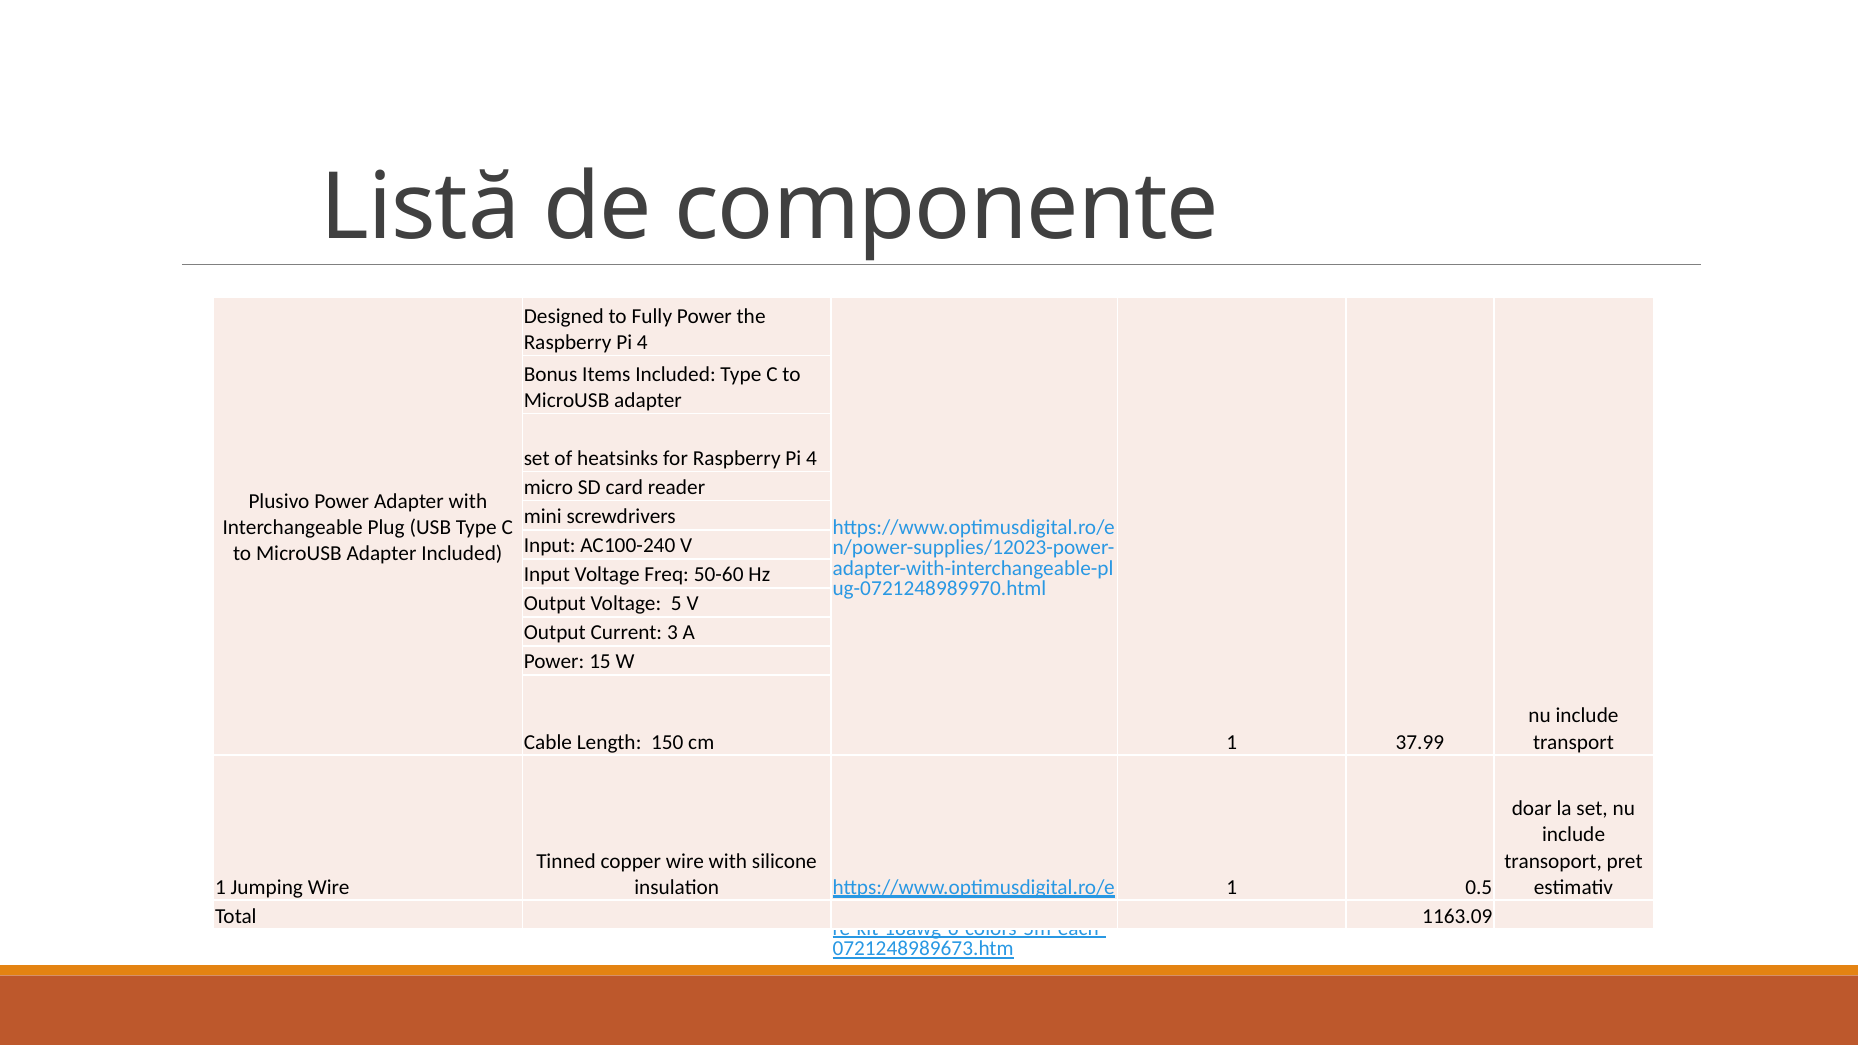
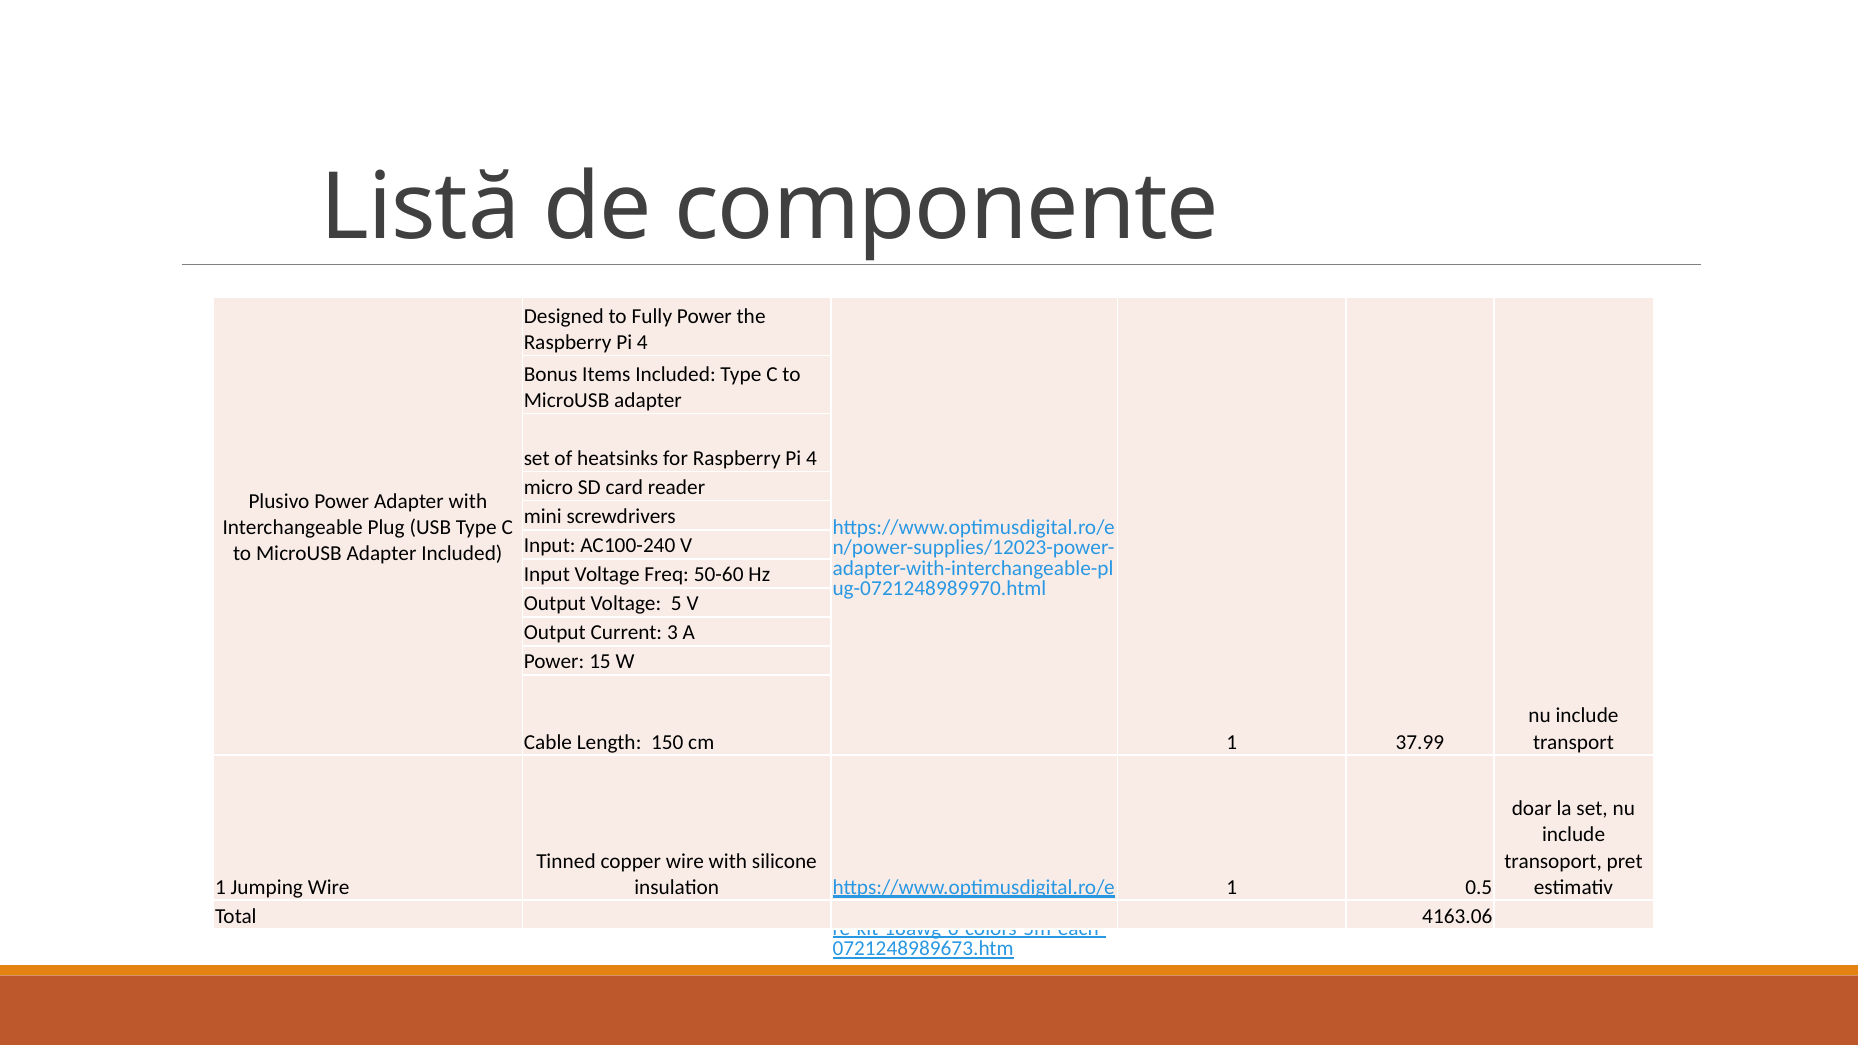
1163.09: 1163.09 -> 4163.06 (1457, 916)
